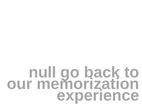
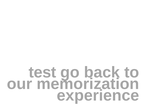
null: null -> test (42, 73)
